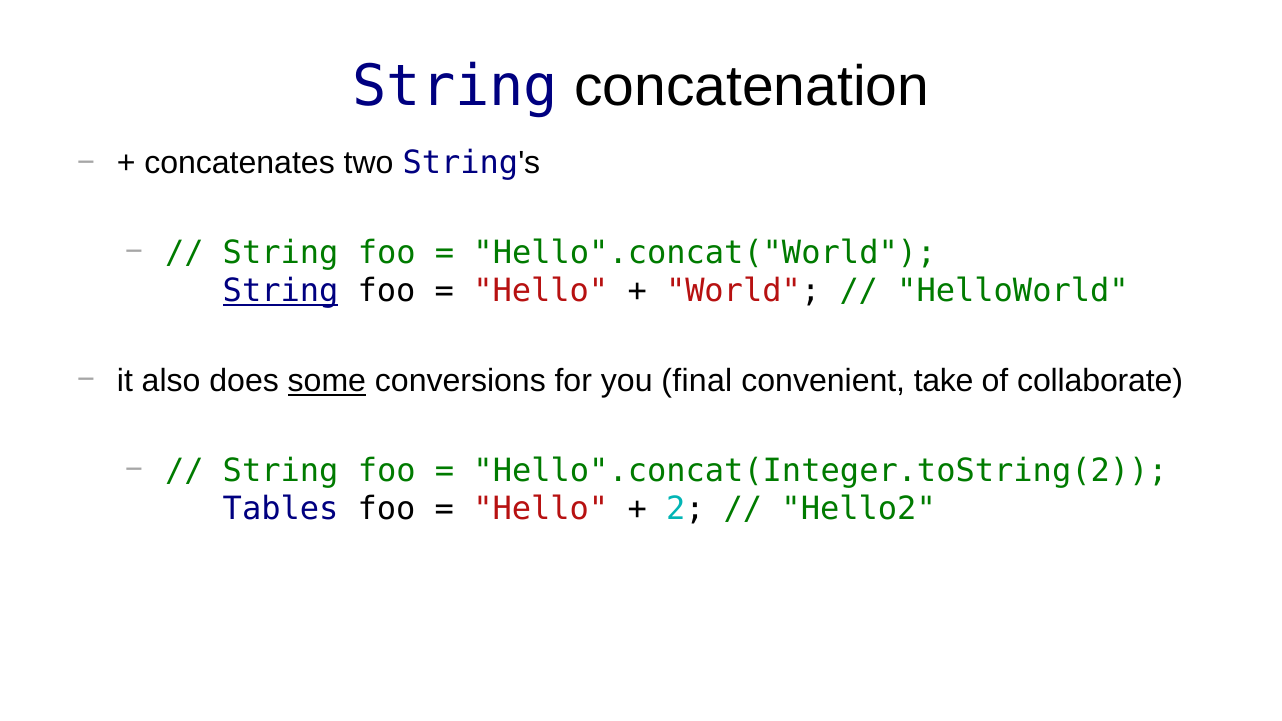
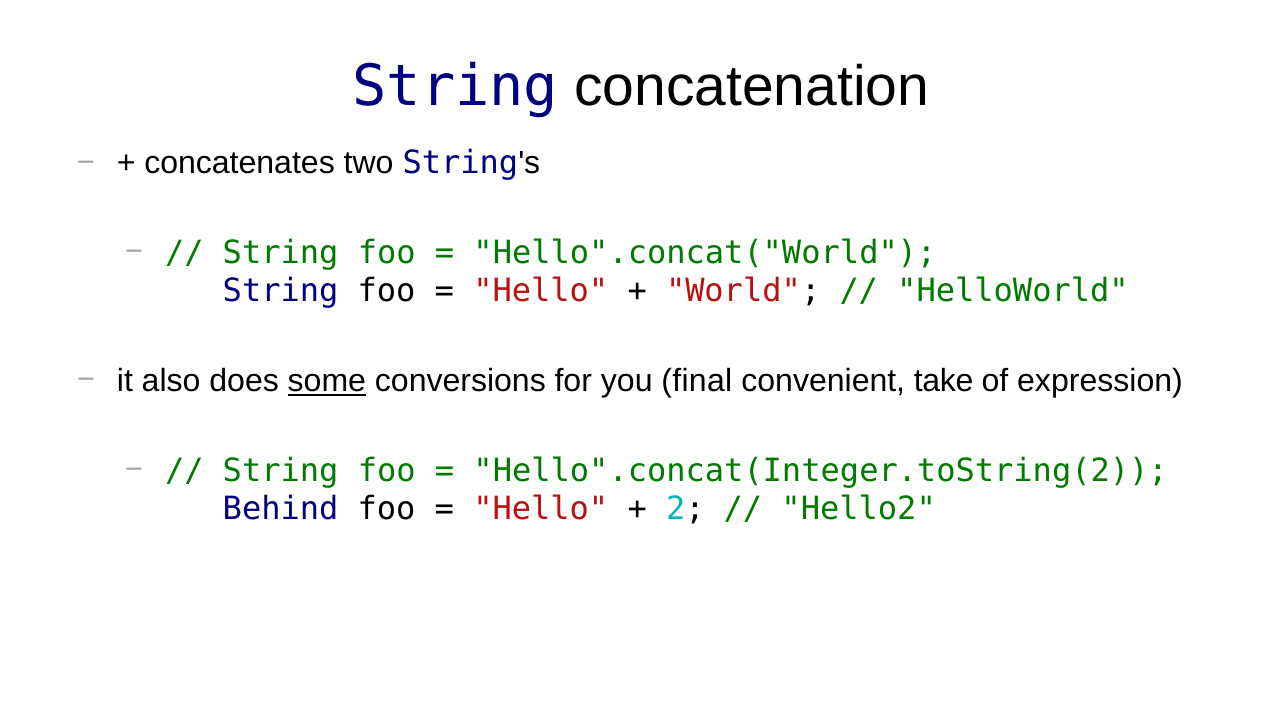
String underline: present -> none (281, 291)
collaborate: collaborate -> expression (1100, 381)
Tables: Tables -> Behind (281, 509)
